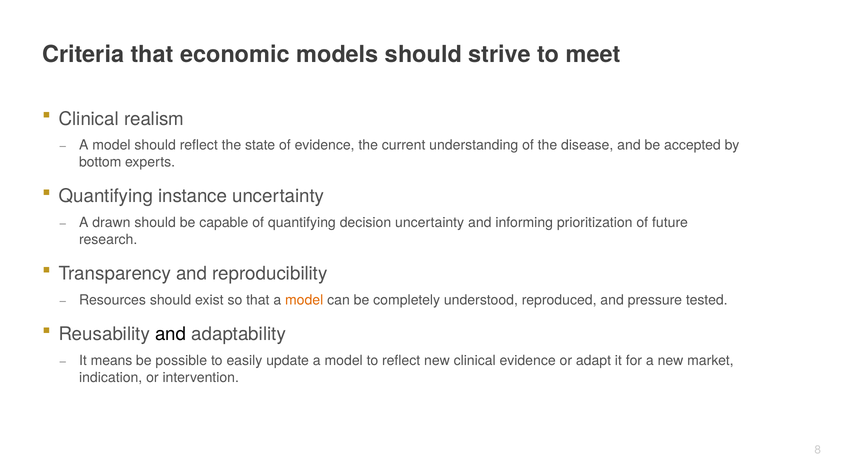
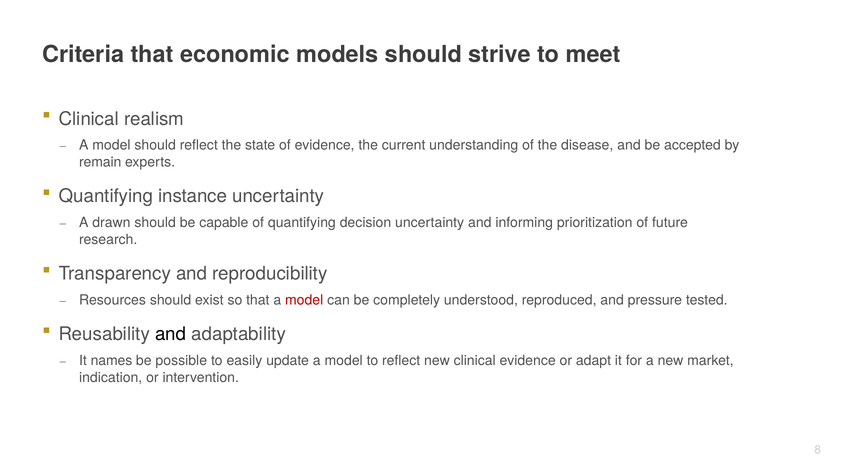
bottom: bottom -> remain (100, 162)
model colour: orange -> red (304, 300)
means: means -> names (112, 360)
